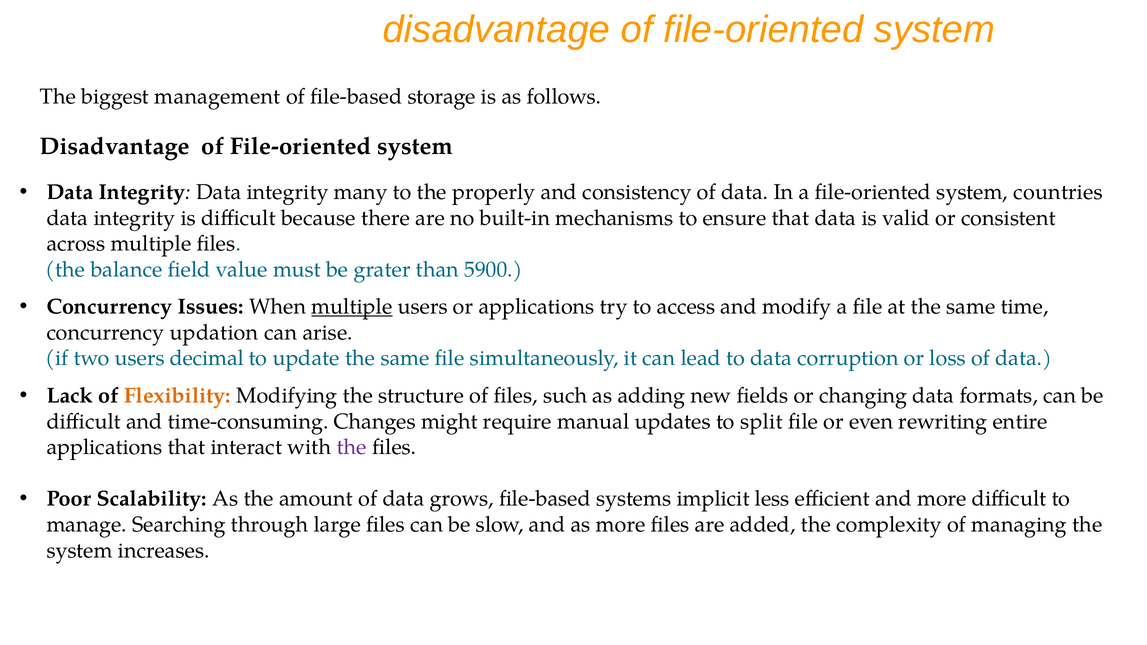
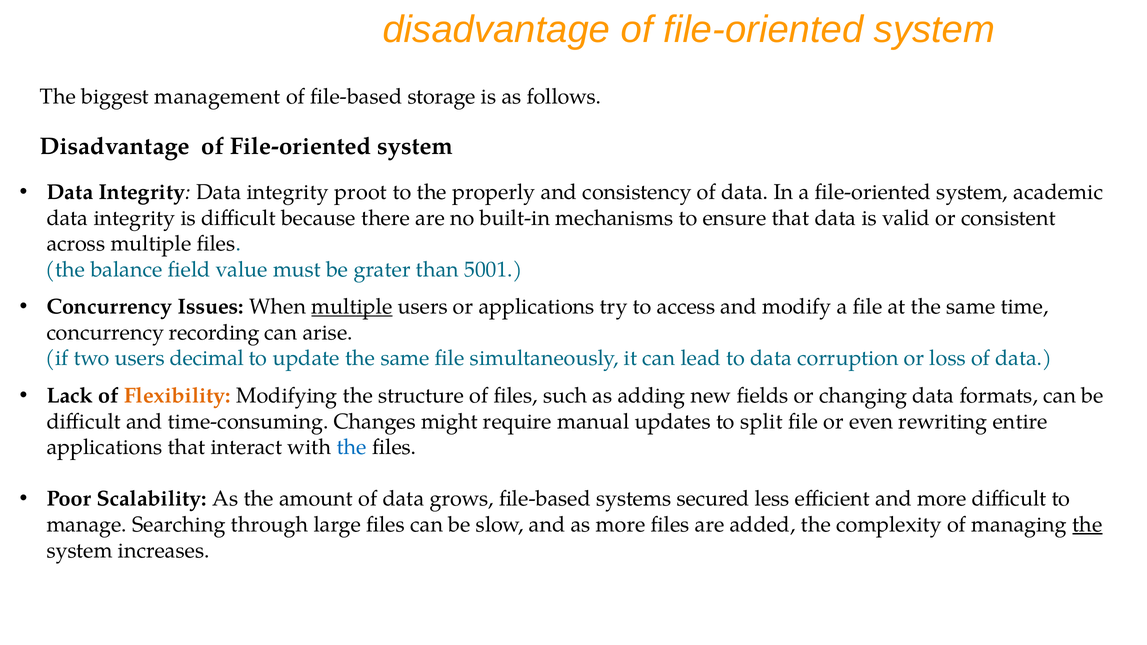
many: many -> proot (361, 192)
countries: countries -> academic (1058, 192)
5900: 5900 -> 5001 (493, 270)
updation: updation -> recording (214, 333)
the colour: purple -> blue (352, 447)
implicit: implicit -> secured (713, 499)
the underline: none -> present (1087, 525)
